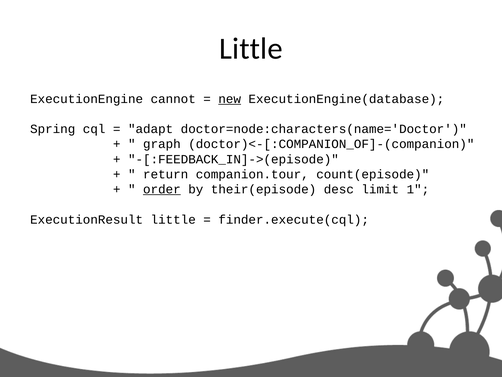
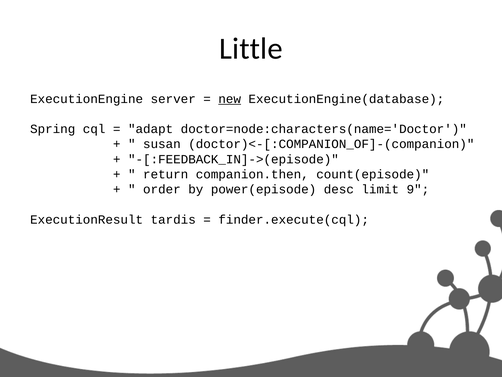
cannot: cannot -> server (173, 99)
graph: graph -> susan (162, 144)
companion.tour: companion.tour -> companion.then (252, 174)
order underline: present -> none (162, 189)
their(episode: their(episode -> power(episode (264, 189)
1: 1 -> 9 (418, 189)
ExecutionResult little: little -> tardis (173, 219)
